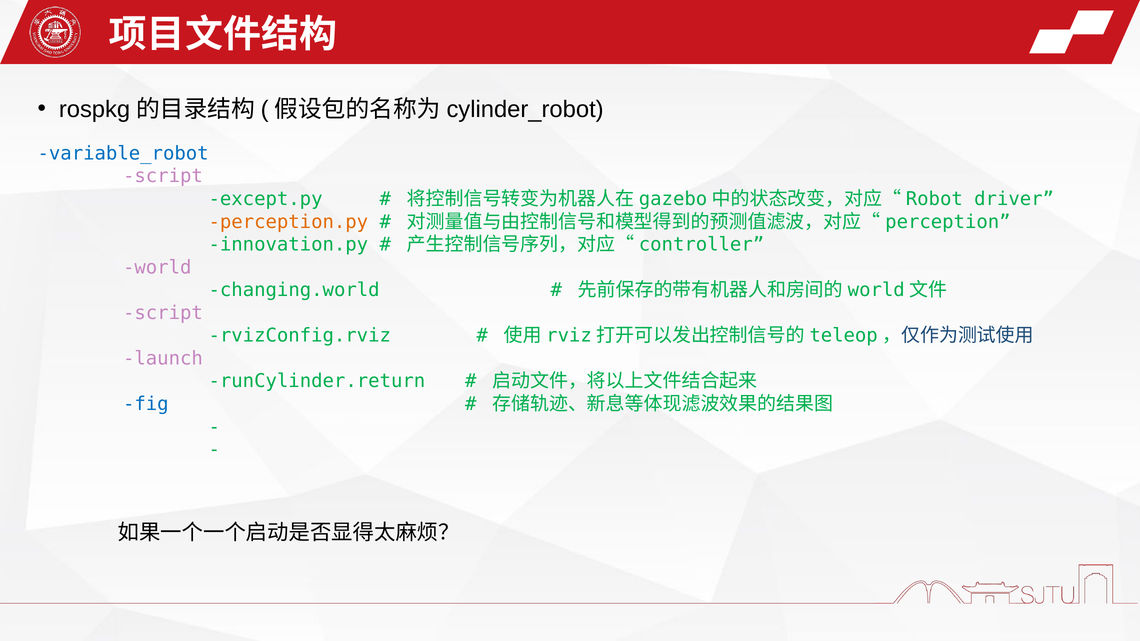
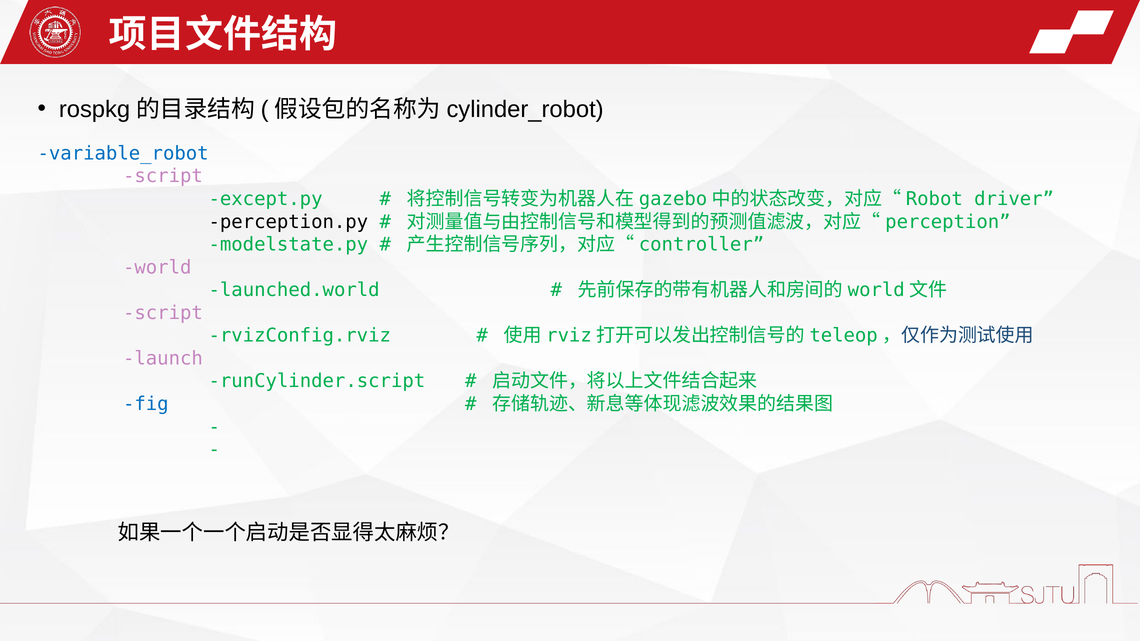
perception.py colour: orange -> black (288, 222)
innovation.py: innovation.py -> modelstate.py (288, 245)
changing.world: changing.world -> launched.world (294, 290)
runCylinder.return: runCylinder.return -> runCylinder.script (317, 381)
